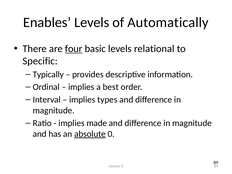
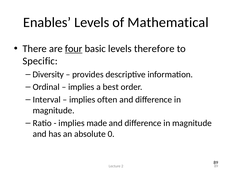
Automatically: Automatically -> Mathematical (168, 22)
relational: relational -> therefore (154, 49)
Typically: Typically -> Diversity (48, 74)
types: types -> often (107, 100)
absolute underline: present -> none (90, 134)
